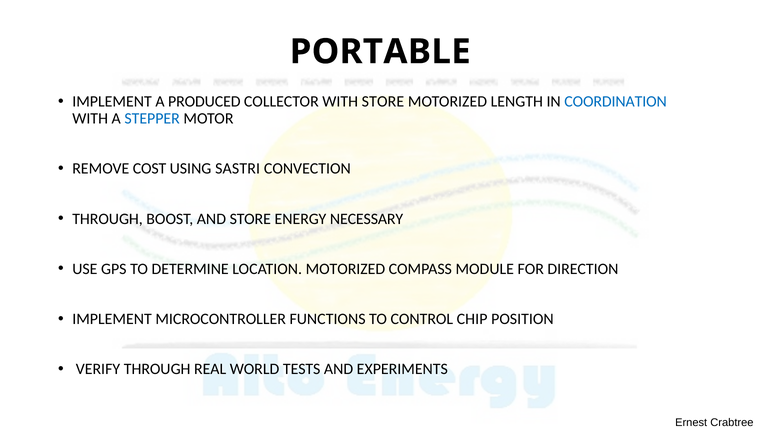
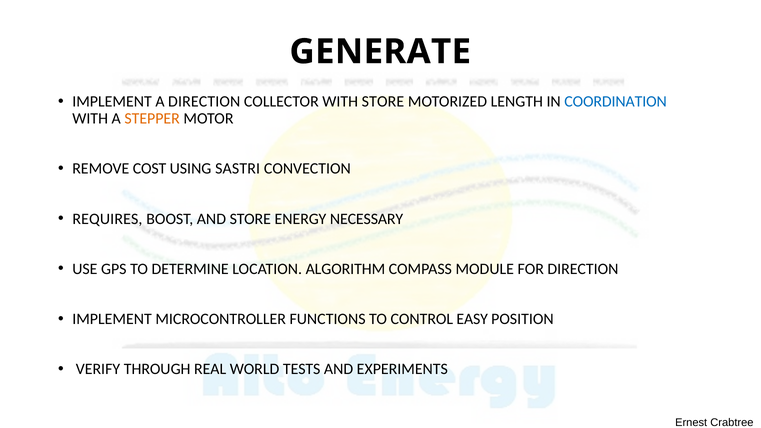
PORTABLE: PORTABLE -> GENERATE (380, 52)
A PRODUCED: PRODUCED -> DIRECTION (204, 101)
STEPPER colour: blue -> orange (152, 119)
THROUGH: THROUGH -> REQUIRES (107, 219)
LOCATION MOTORIZED: MOTORIZED -> ALGORITHM (345, 269)
CHIP: CHIP -> EASY (472, 319)
